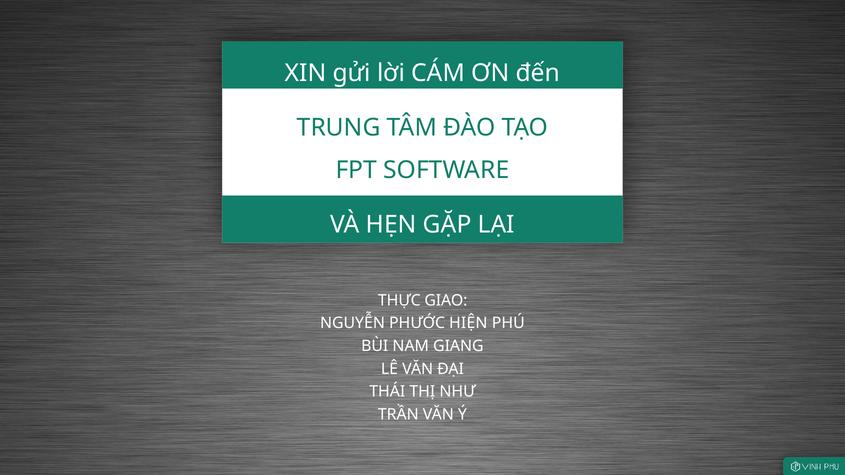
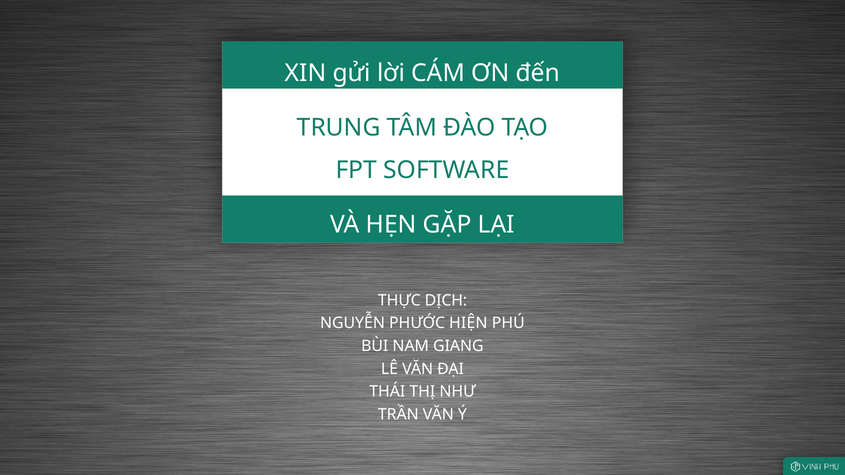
GIAO: GIAO -> DỊCH (446, 301)
